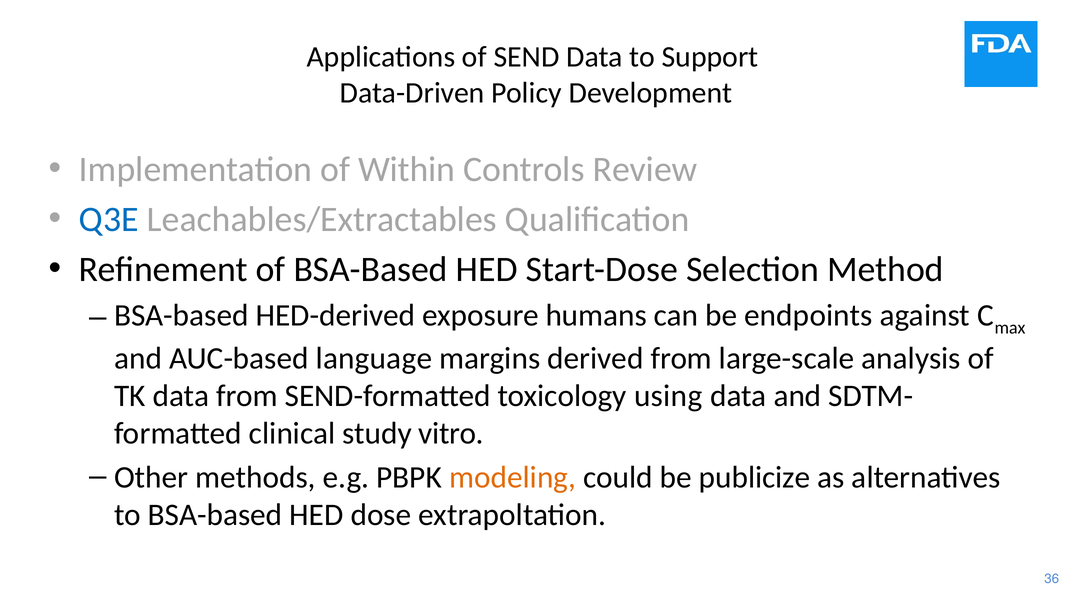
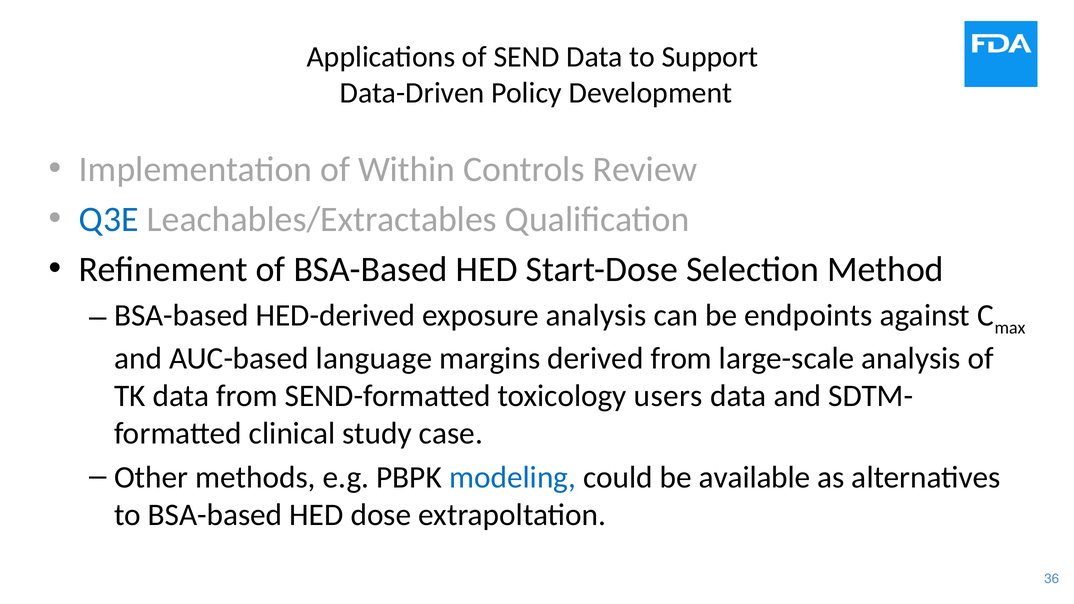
exposure humans: humans -> analysis (596, 316)
using: using -> users (668, 396)
vitro: vitro -> case (451, 434)
modeling colour: orange -> blue (513, 477)
publicize: publicize -> available (755, 477)
